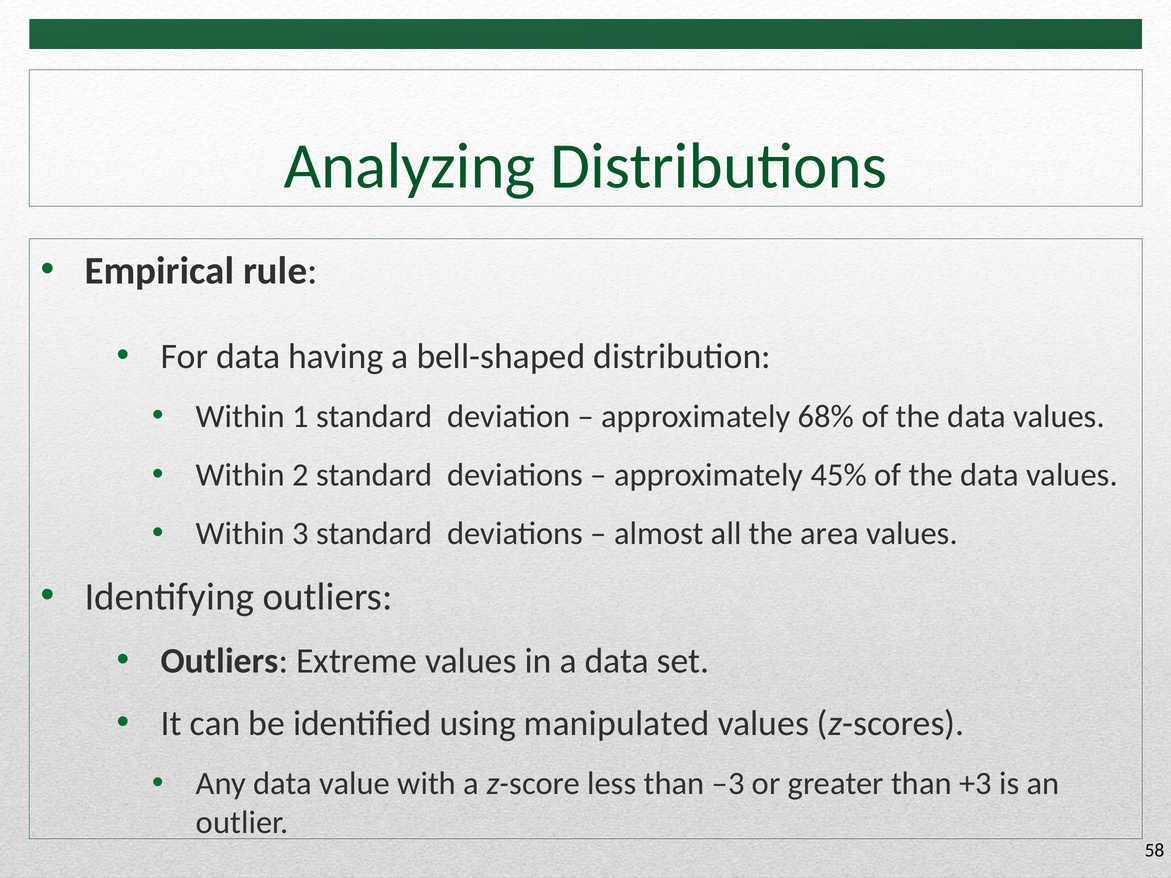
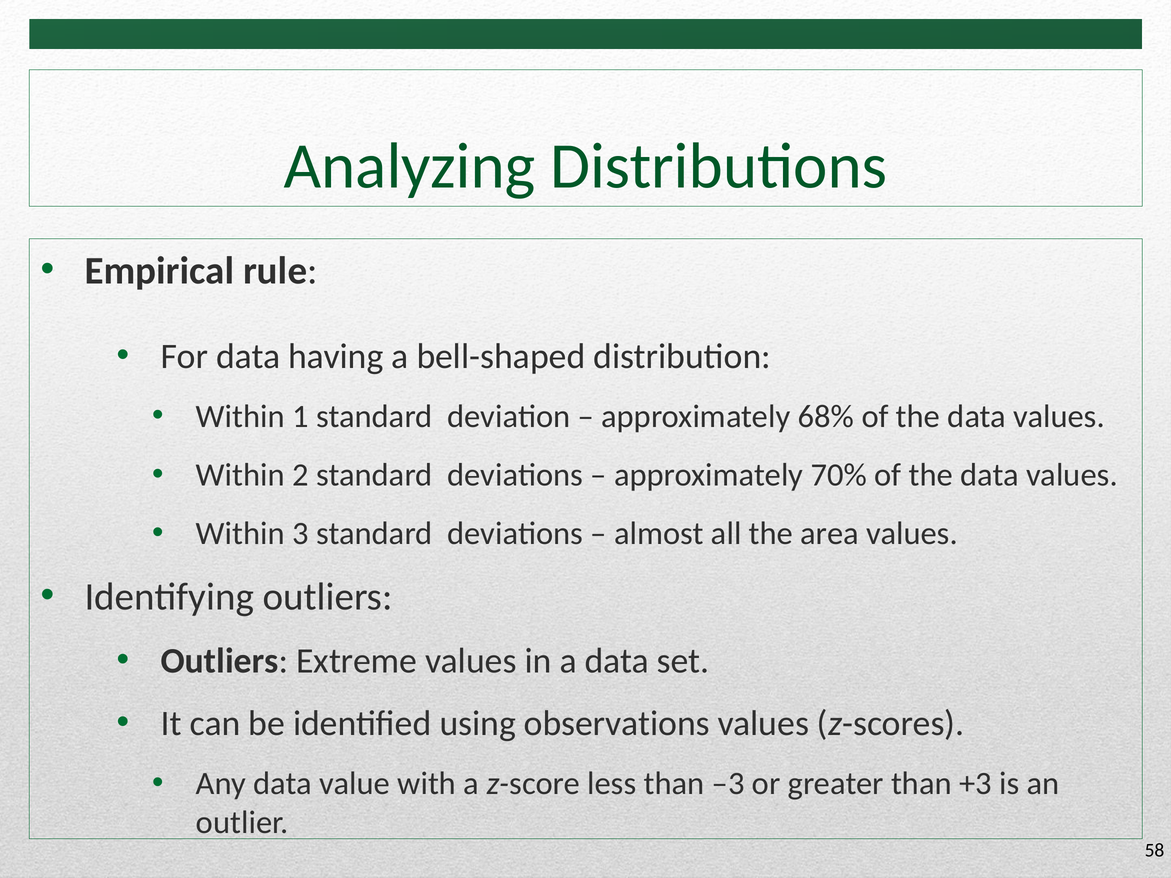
45%: 45% -> 70% (839, 475)
manipulated: manipulated -> observations (617, 724)
